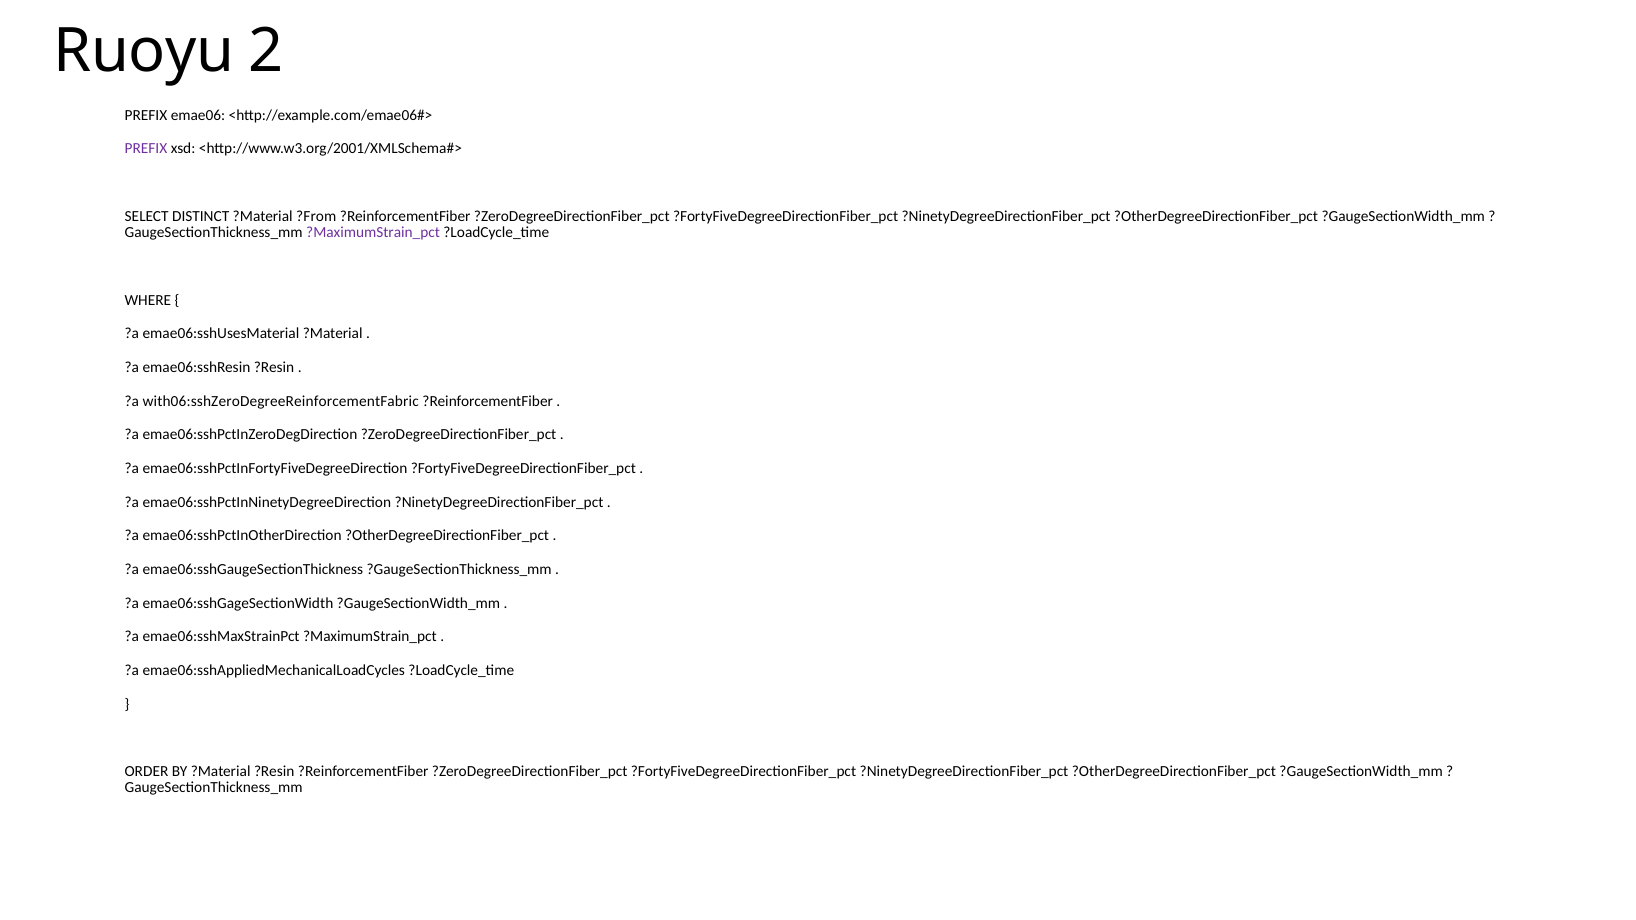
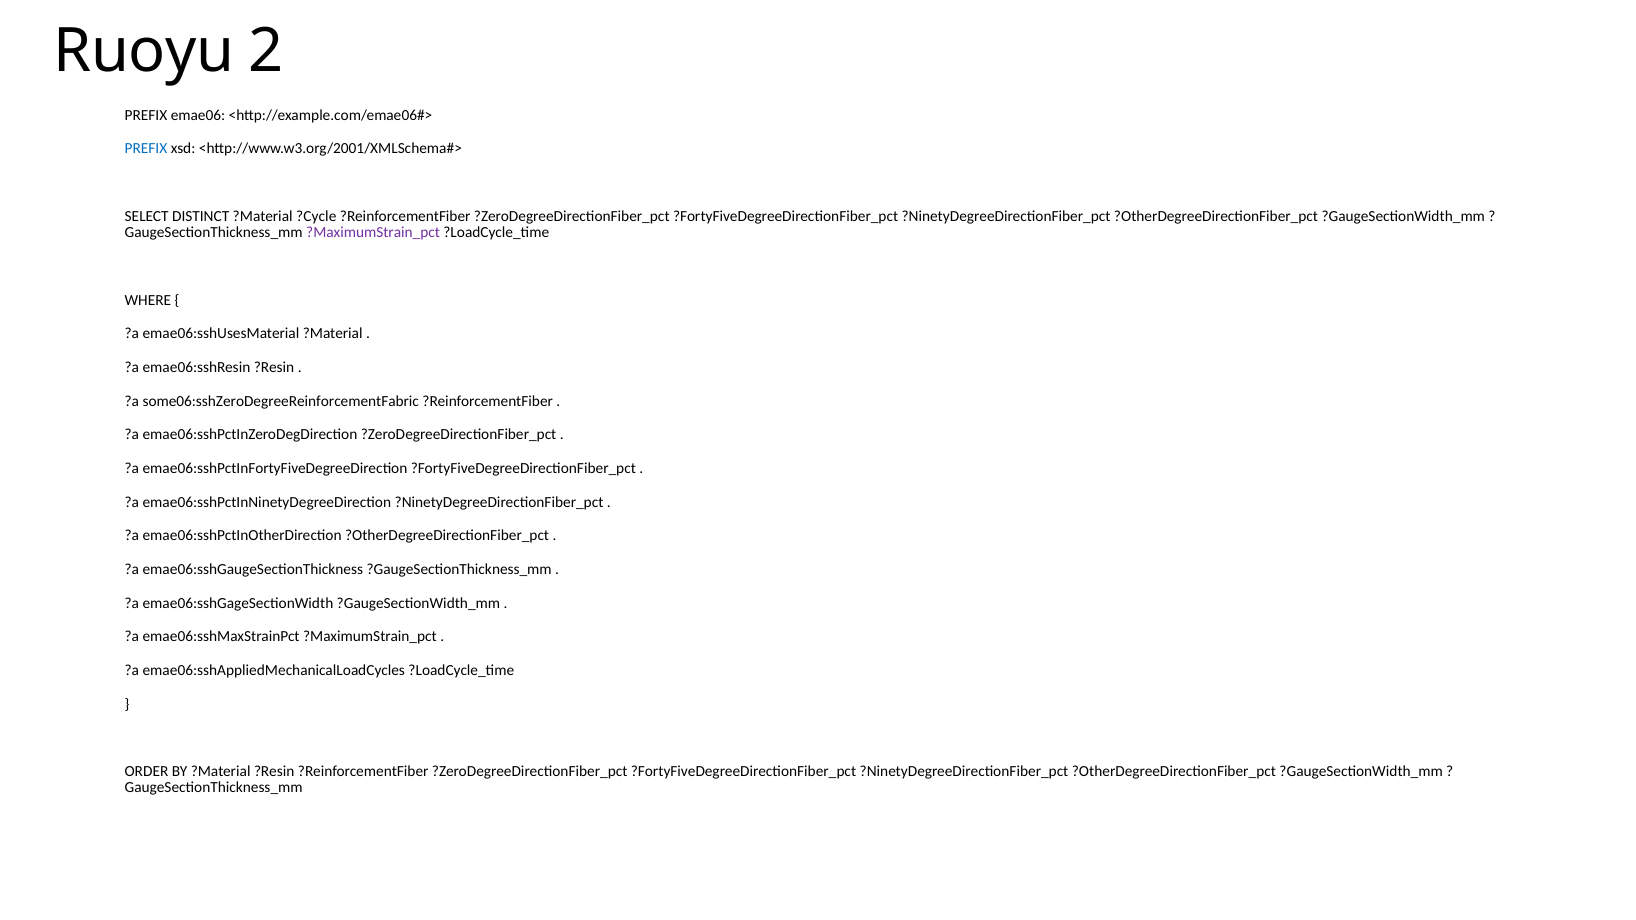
PREFIX colour: purple -> blue (146, 149)
?From: ?From -> ?Cycle (316, 216)
with06:sshZeroDegreeReinforcementFabric: with06:sshZeroDegreeReinforcementFabric -> some06:sshZeroDegreeReinforcementFabric (281, 401)
